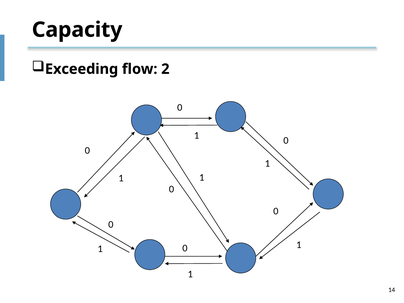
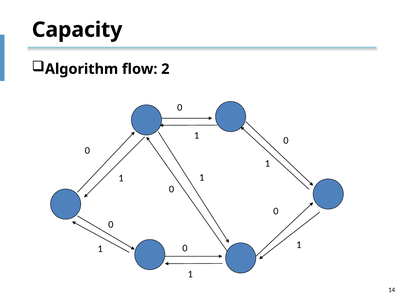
Exceeding: Exceeding -> Algorithm (82, 69)
